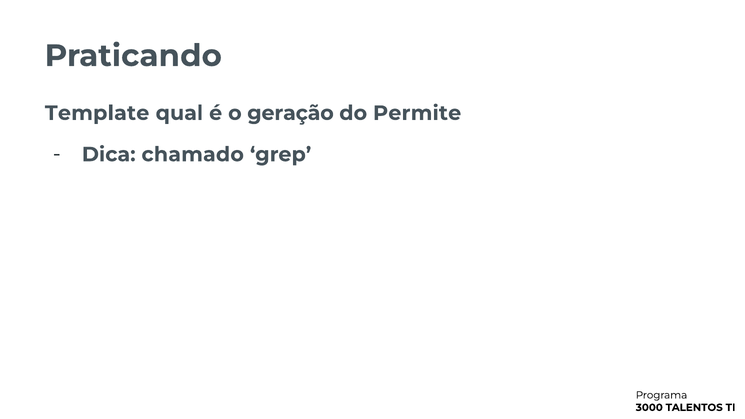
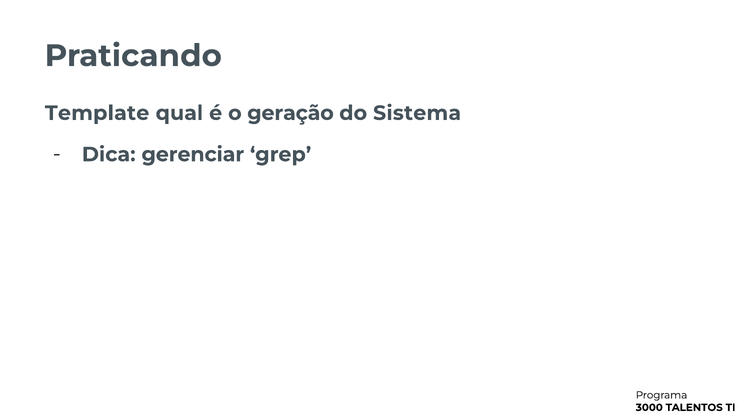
Permite: Permite -> Sistema (417, 113)
chamado: chamado -> gerenciar (193, 154)
